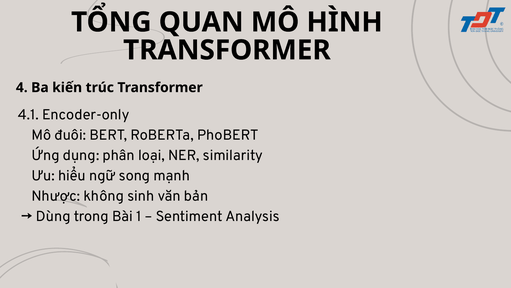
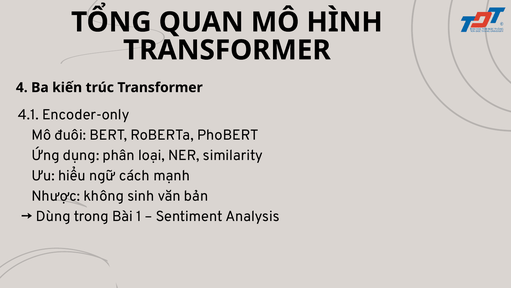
song: song -> cách (134, 175)
